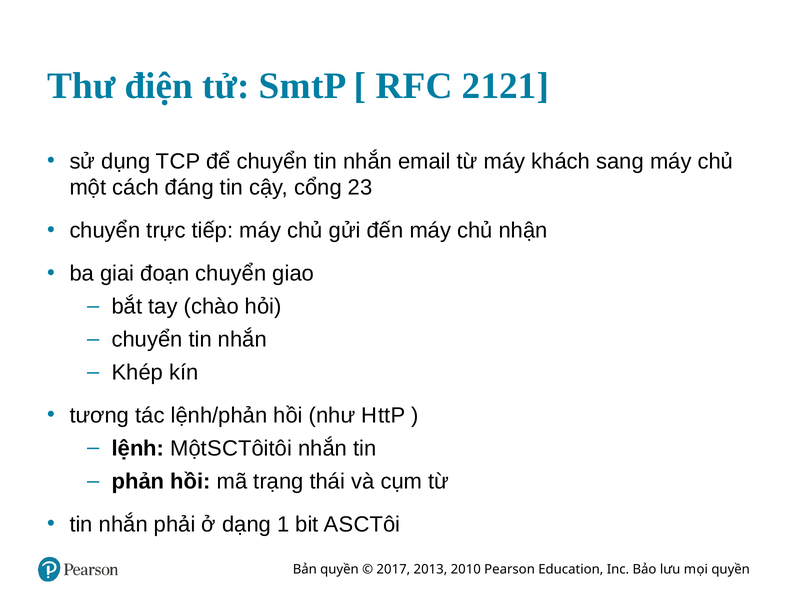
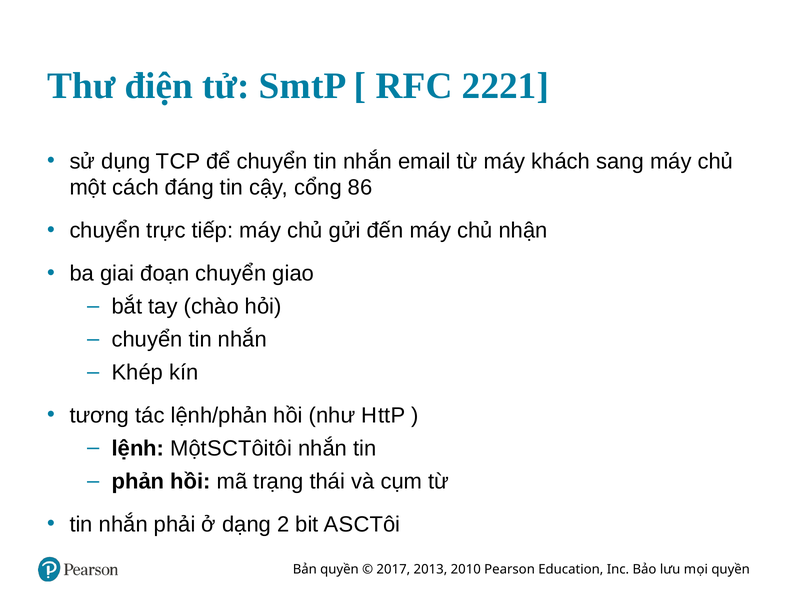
2121: 2121 -> 2221 (505, 86)
23: 23 -> 86 (360, 187)
1: 1 -> 2 (283, 524)
